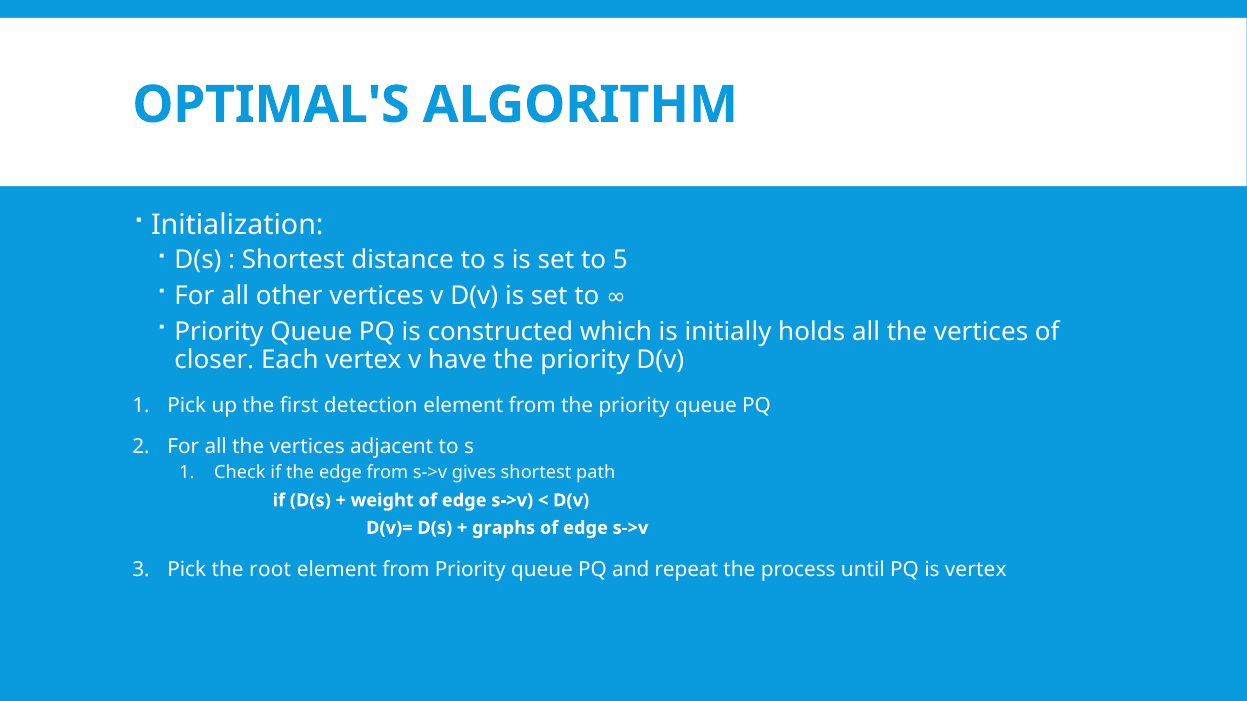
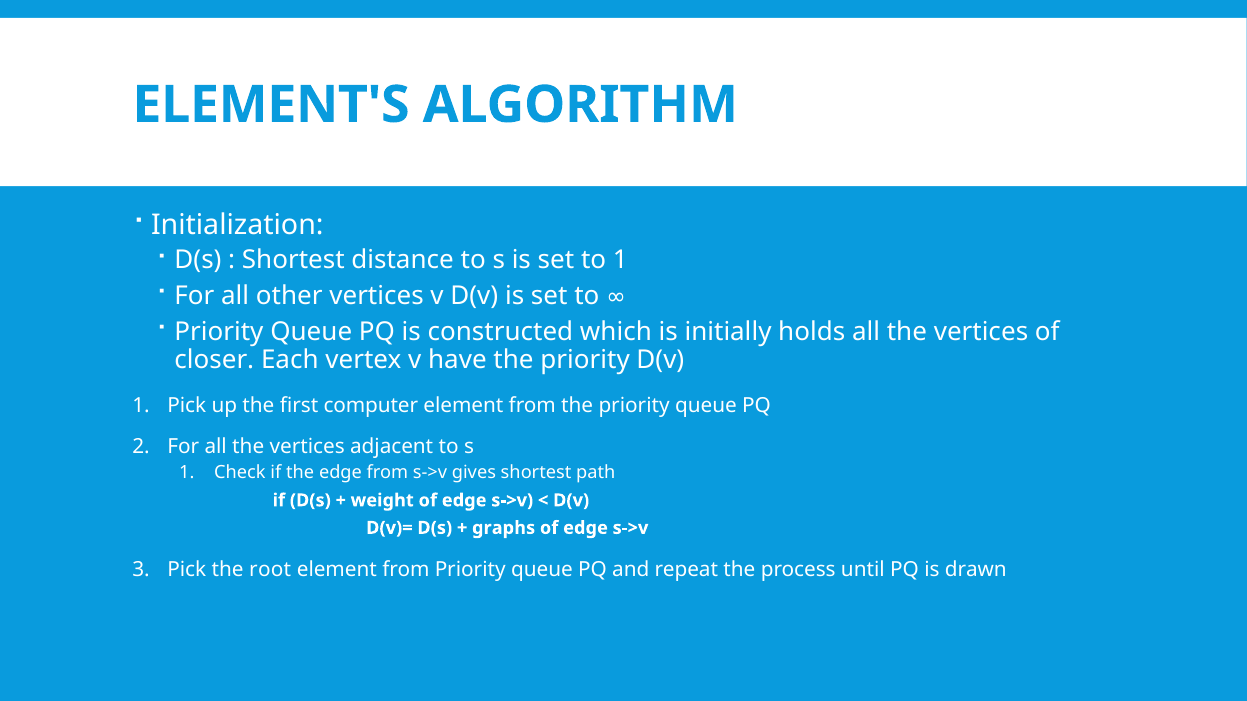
OPTIMAL'S: OPTIMAL'S -> ELEMENT'S (271, 105)
to 5: 5 -> 1 (620, 260)
detection: detection -> computer (371, 406)
is vertex: vertex -> drawn (976, 570)
